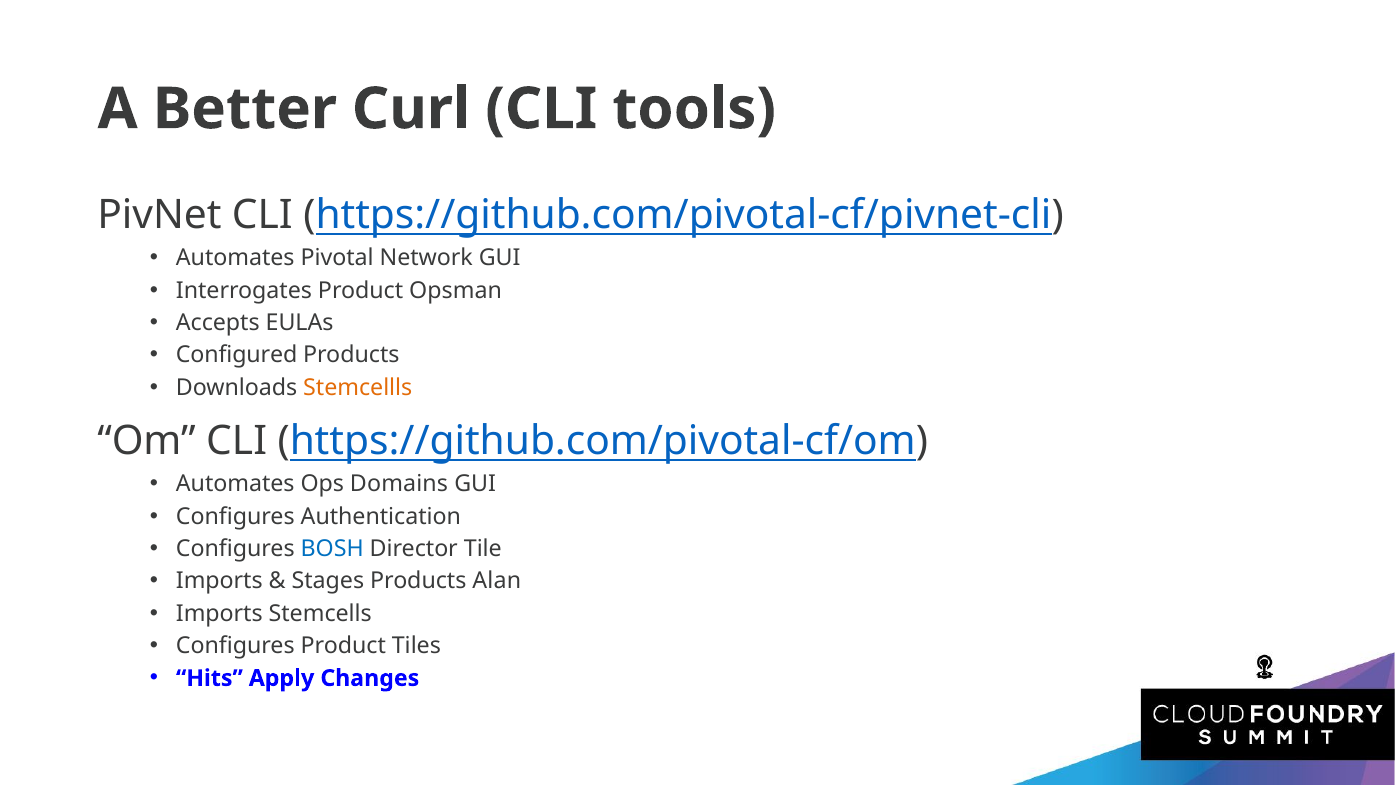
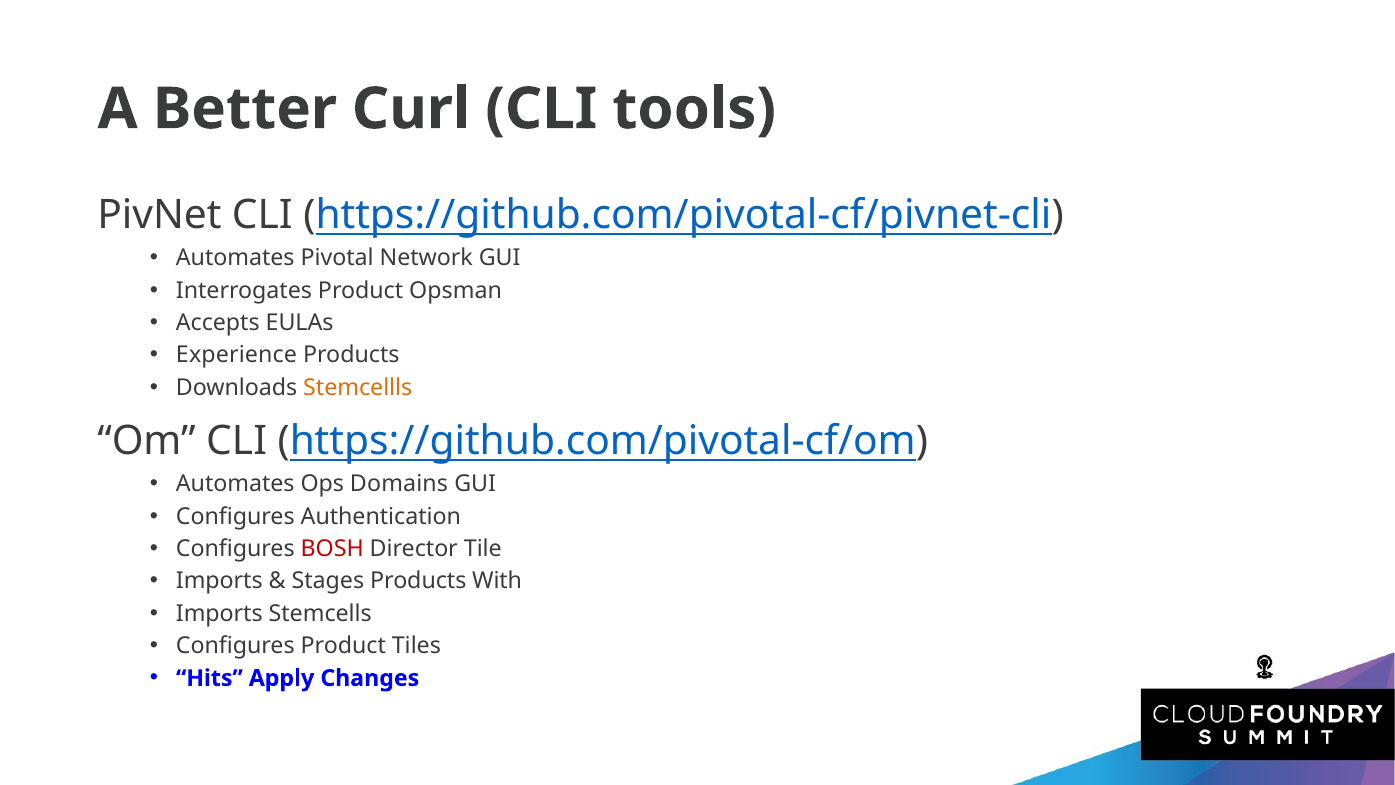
Configured: Configured -> Experience (236, 355)
BOSH colour: blue -> red (332, 549)
Alan: Alan -> With (497, 581)
